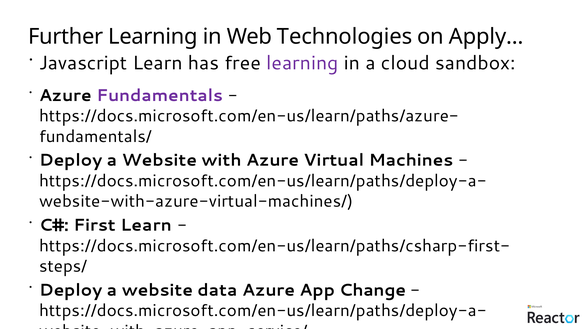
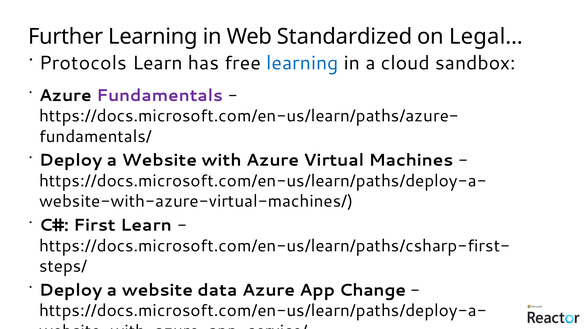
Technologies: Technologies -> Standardized (345, 37)
Apply…: Apply… -> Legal… (486, 37)
Javascript: Javascript -> Protocols (83, 63)
learning colour: purple -> blue (302, 63)
